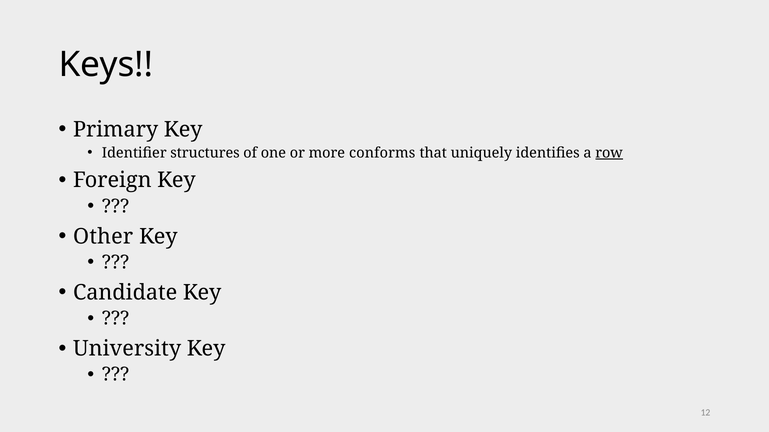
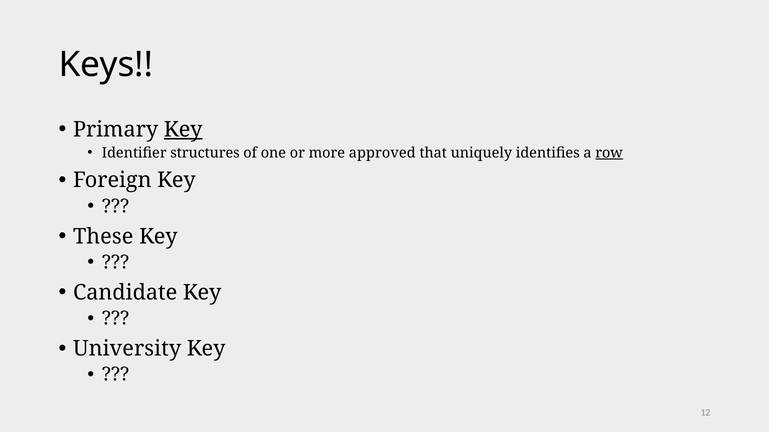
Key underline: none -> present (183, 130)
conforms: conforms -> approved (382, 153)
Other: Other -> These (103, 237)
